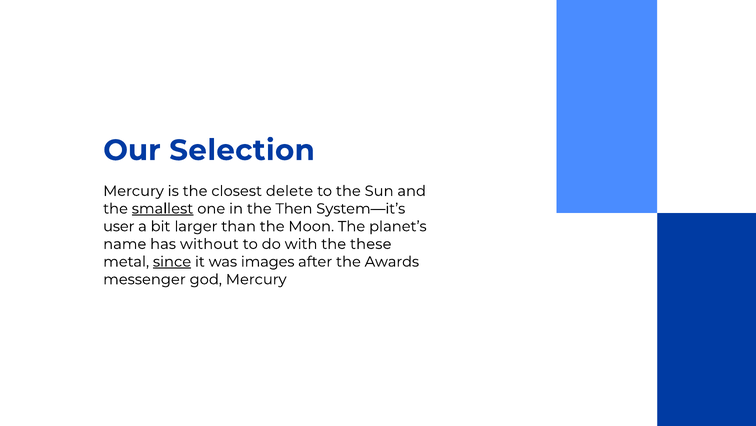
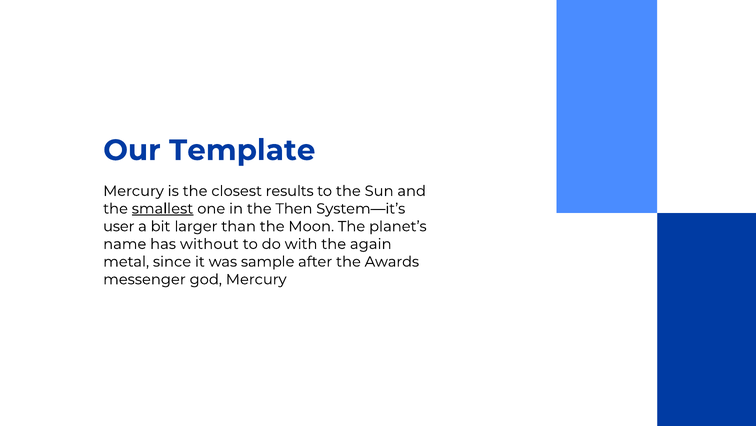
Selection: Selection -> Template (242, 150)
delete: delete -> results (290, 191)
these: these -> again (371, 244)
since underline: present -> none (172, 261)
images: images -> sample (268, 261)
